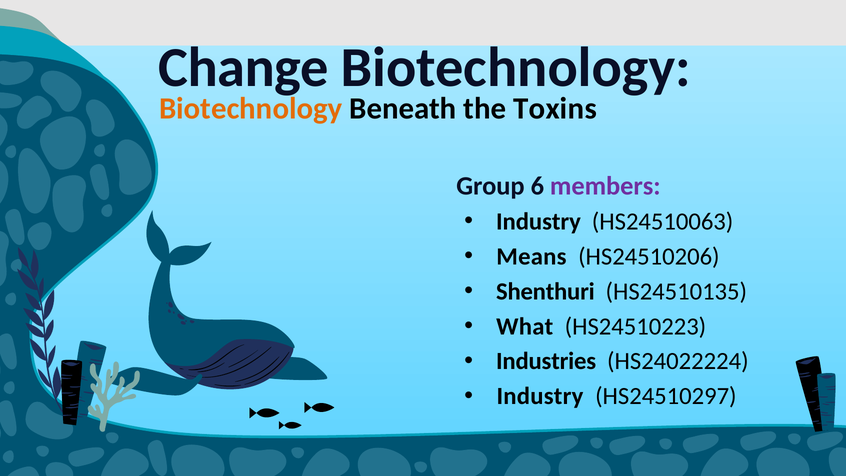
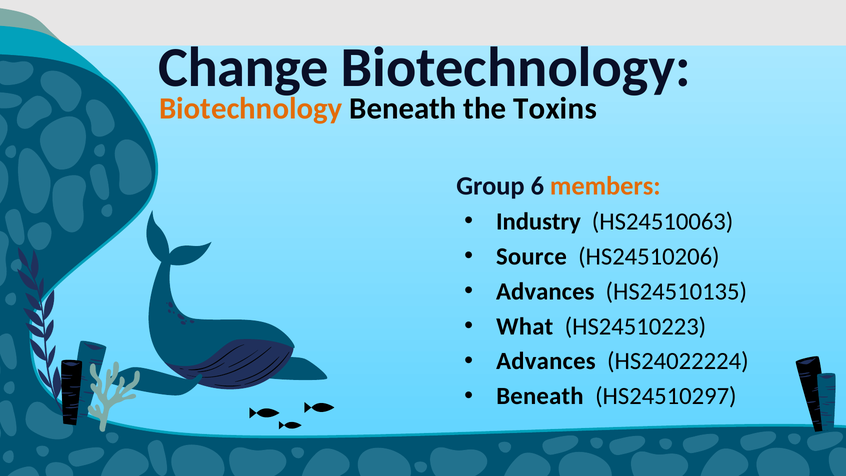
members colour: purple -> orange (605, 186)
Means: Means -> Source (531, 256)
Shenthuri: Shenthuri -> Advances (545, 291)
Industries: Industries -> Advances (546, 361)
Industry: Industry -> Beneath (540, 396)
